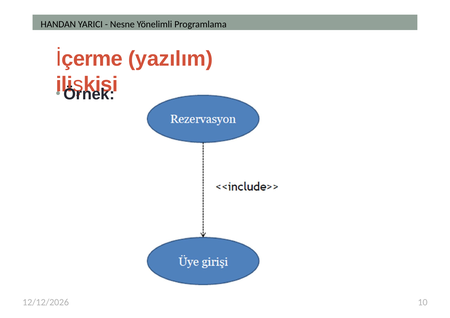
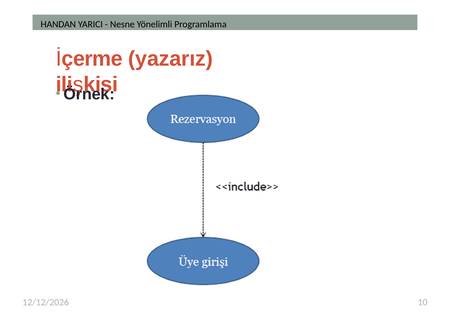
yazılım: yazılım -> yazarız (171, 59)
